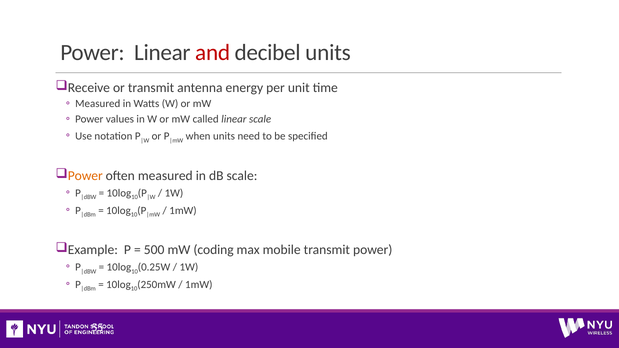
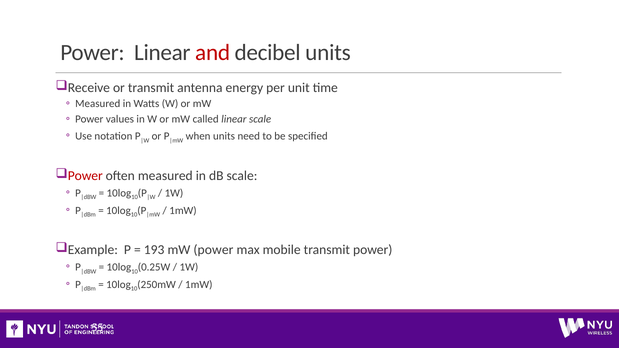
Power colour: orange -> red (85, 176)
500: 500 -> 193 (154, 250)
mW coding: coding -> power (213, 250)
